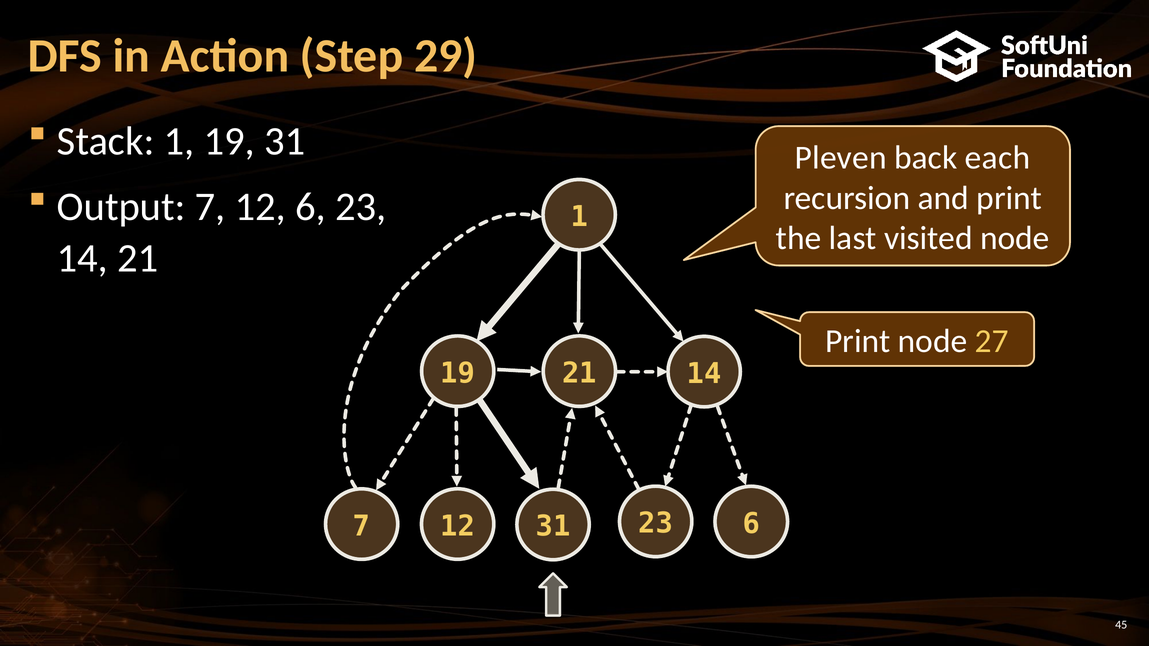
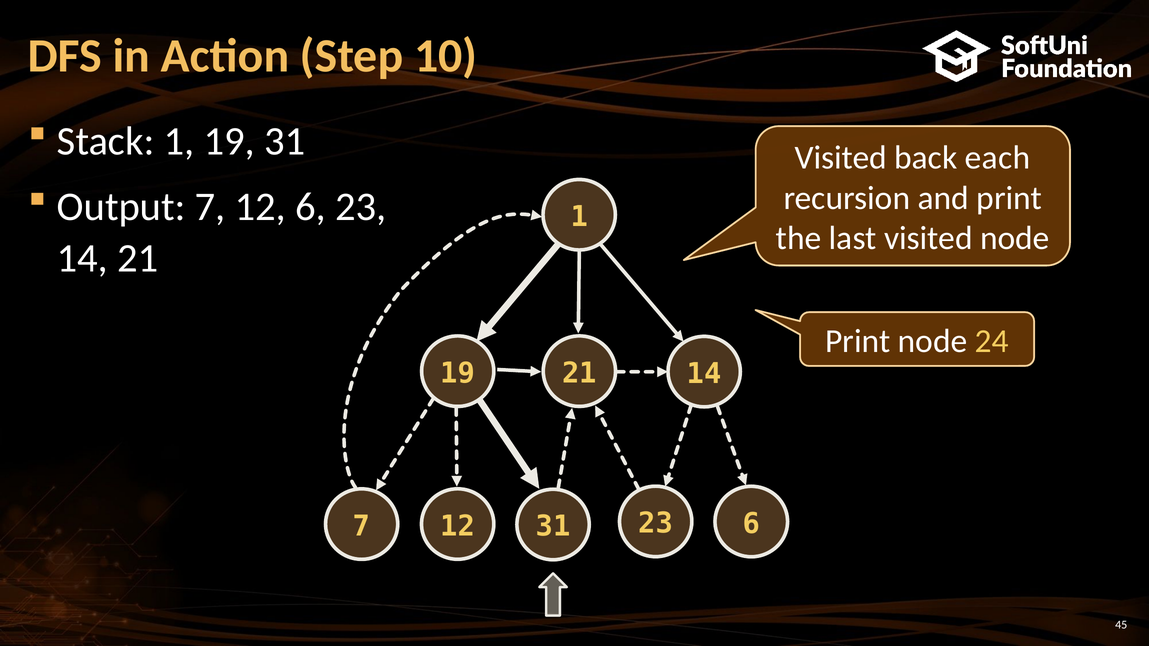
29: 29 -> 10 (446, 56)
Pleven: Pleven -> Visited (841, 158)
27: 27 -> 24 (992, 342)
